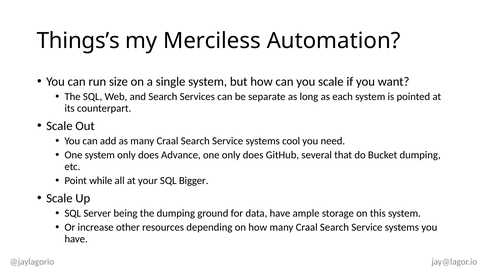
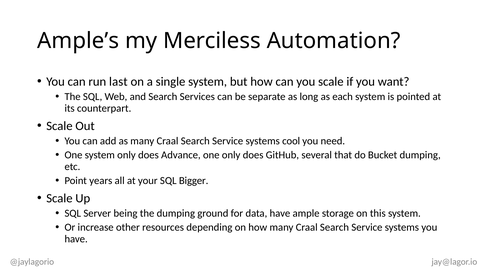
Things’s: Things’s -> Ample’s (78, 41)
size: size -> last (118, 82)
while: while -> years (101, 181)
